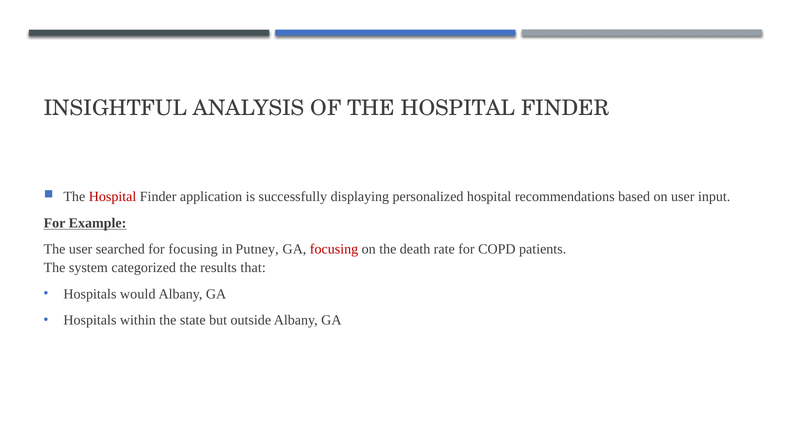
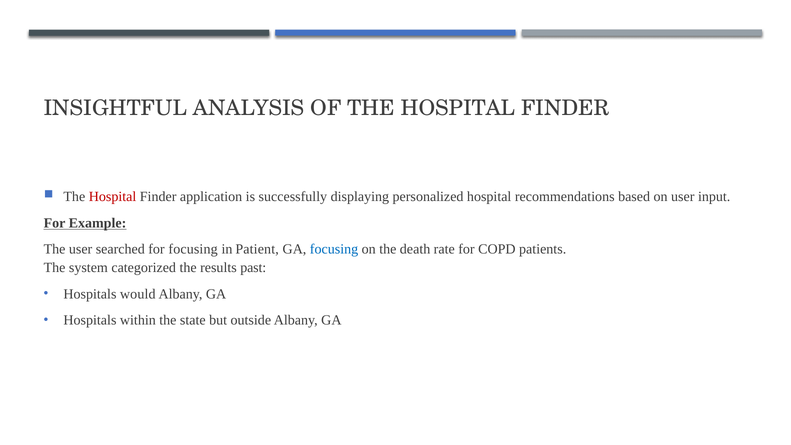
Putney: Putney -> Patient (257, 249)
focusing colour: red -> blue (334, 249)
that: that -> past (253, 268)
